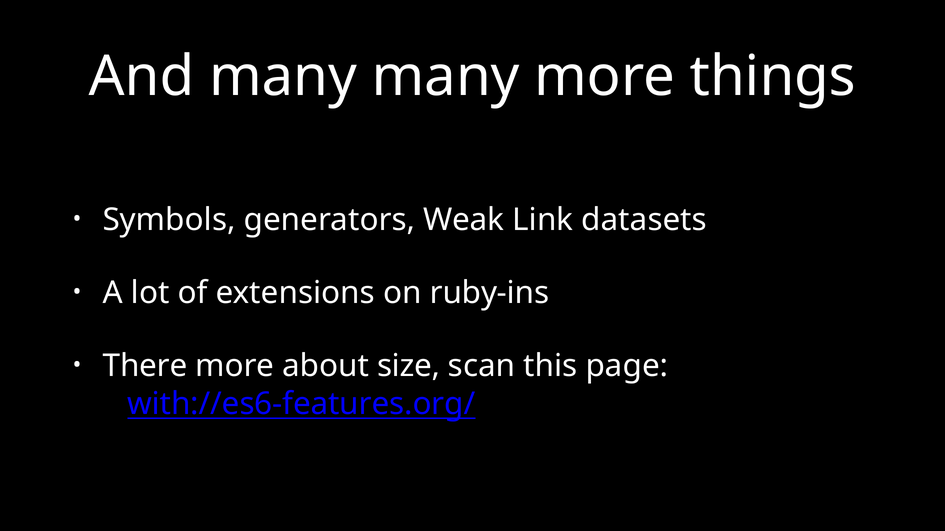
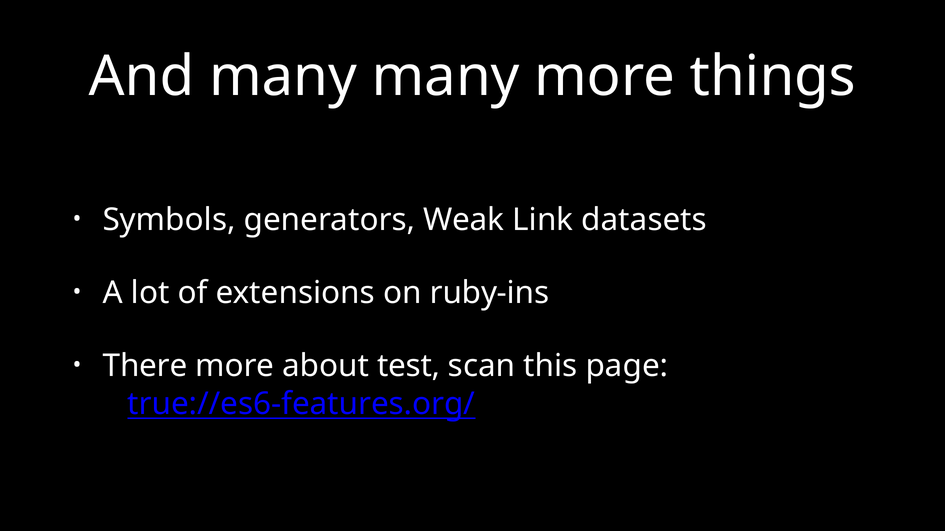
size: size -> test (409, 366)
with://es6-features.org/: with://es6-features.org/ -> true://es6-features.org/ (301, 404)
